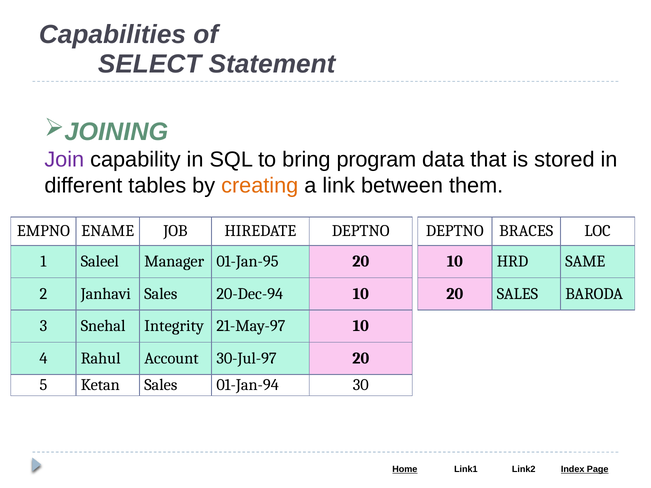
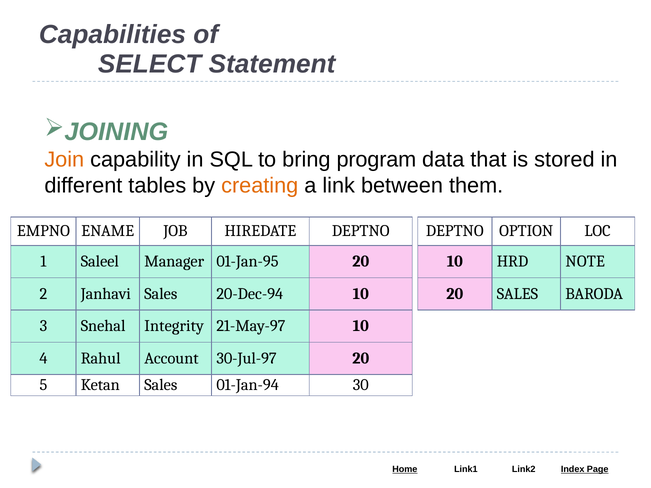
Join colour: purple -> orange (64, 160)
BRACES: BRACES -> OPTION (526, 231)
SAME: SAME -> NOTE (585, 262)
